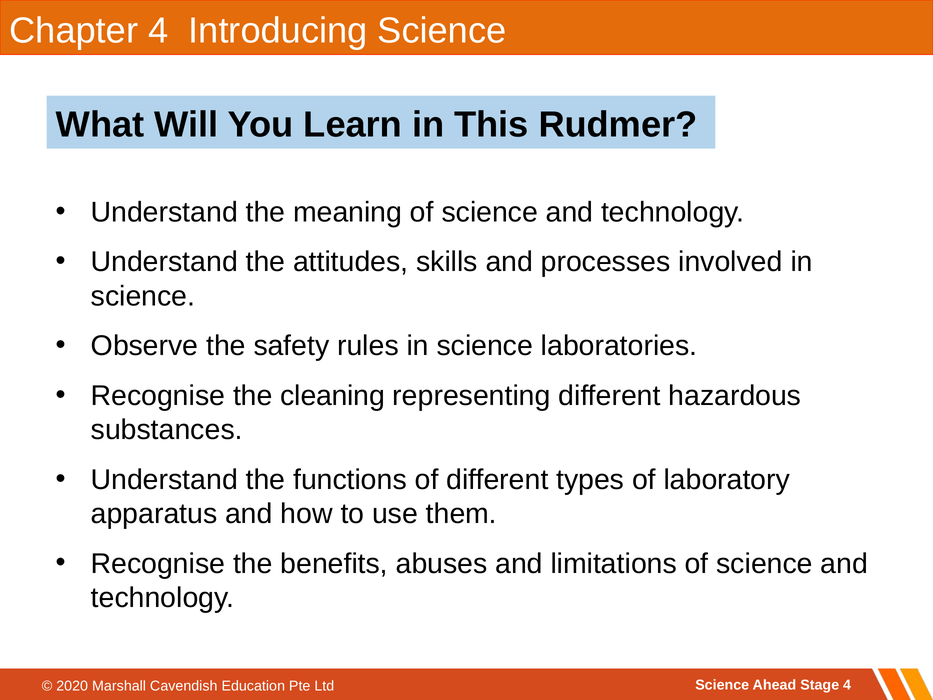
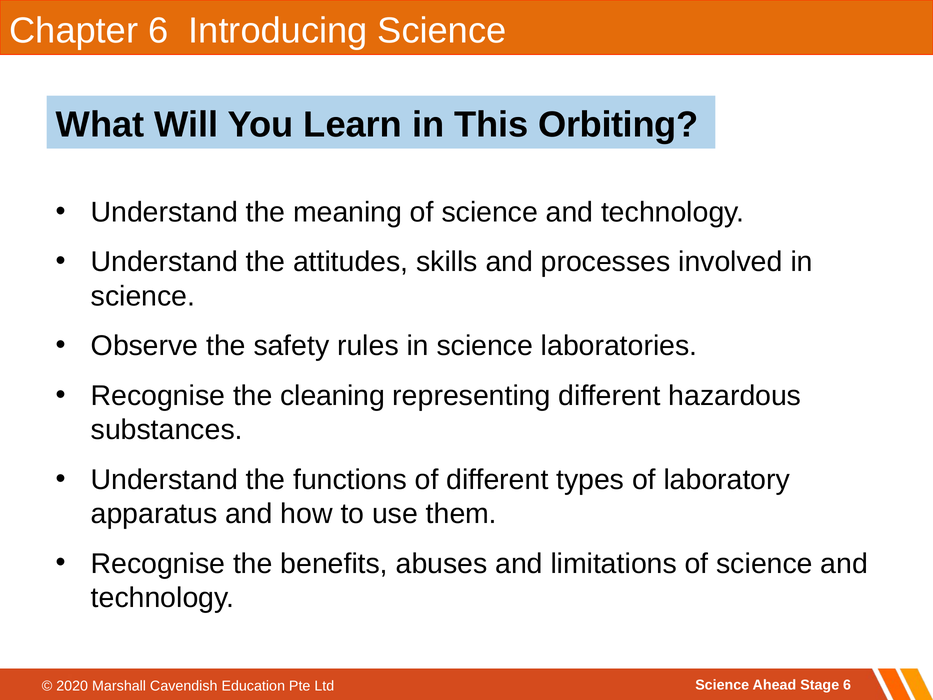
Chapter 4: 4 -> 6 (158, 31)
Rudmer: Rudmer -> Orbiting (618, 125)
Stage 4: 4 -> 6 (847, 685)
